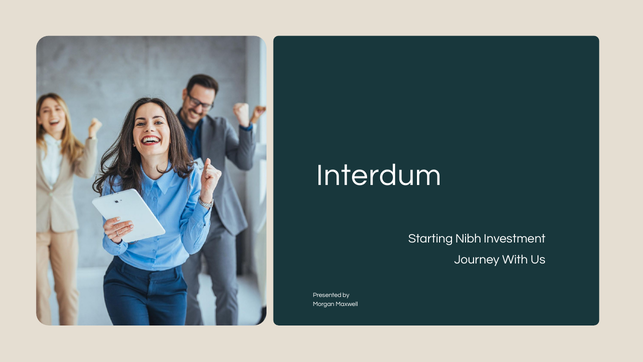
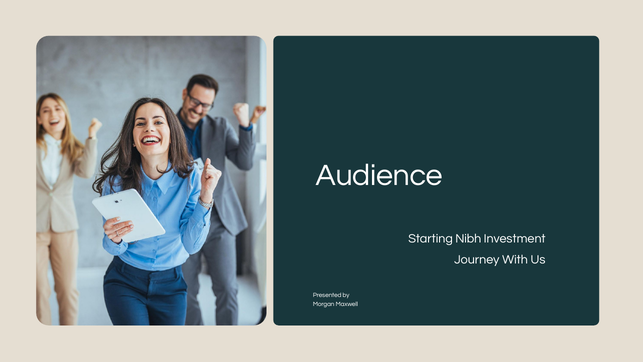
Interdum: Interdum -> Audience (379, 175)
